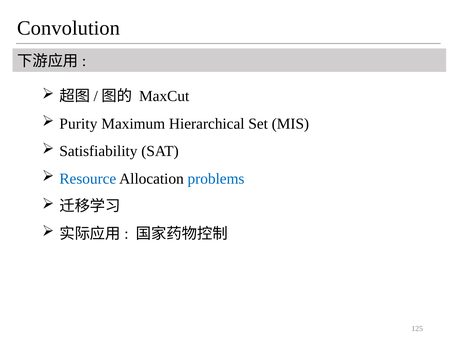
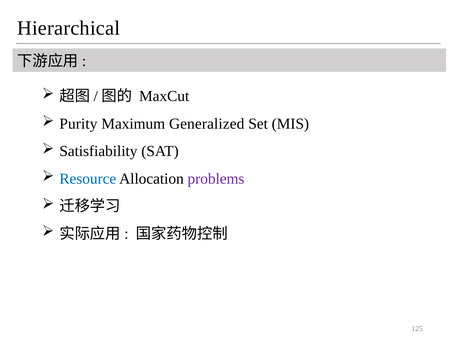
Convolution: Convolution -> Hierarchical (69, 28)
Hierarchical: Hierarchical -> Generalized (207, 124)
problems colour: blue -> purple (216, 179)
